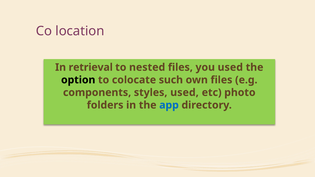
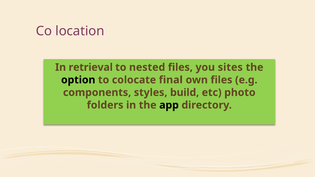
you used: used -> sites (230, 67)
such: such -> final (171, 80)
styles used: used -> build (185, 93)
app colour: blue -> black (169, 105)
